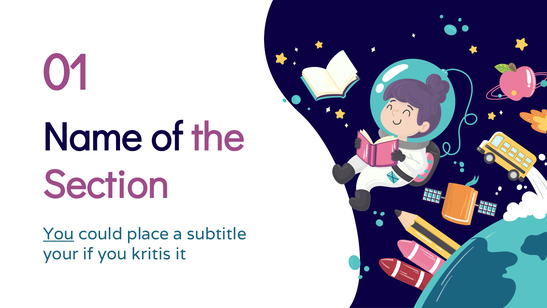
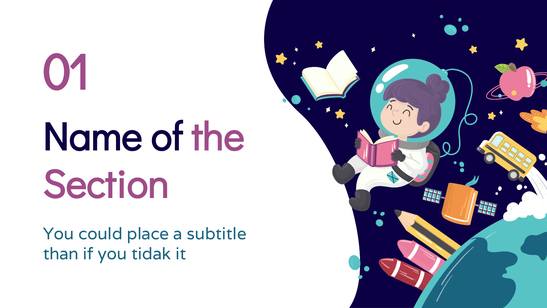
You underline: present -> none (59, 234)
your: your -> than (61, 254)
kritis: kritis -> tidak (151, 254)
